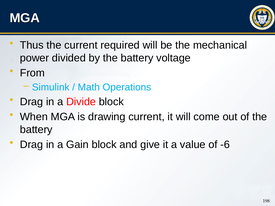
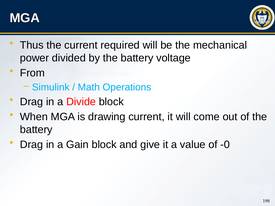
-6: -6 -> -0 (225, 145)
